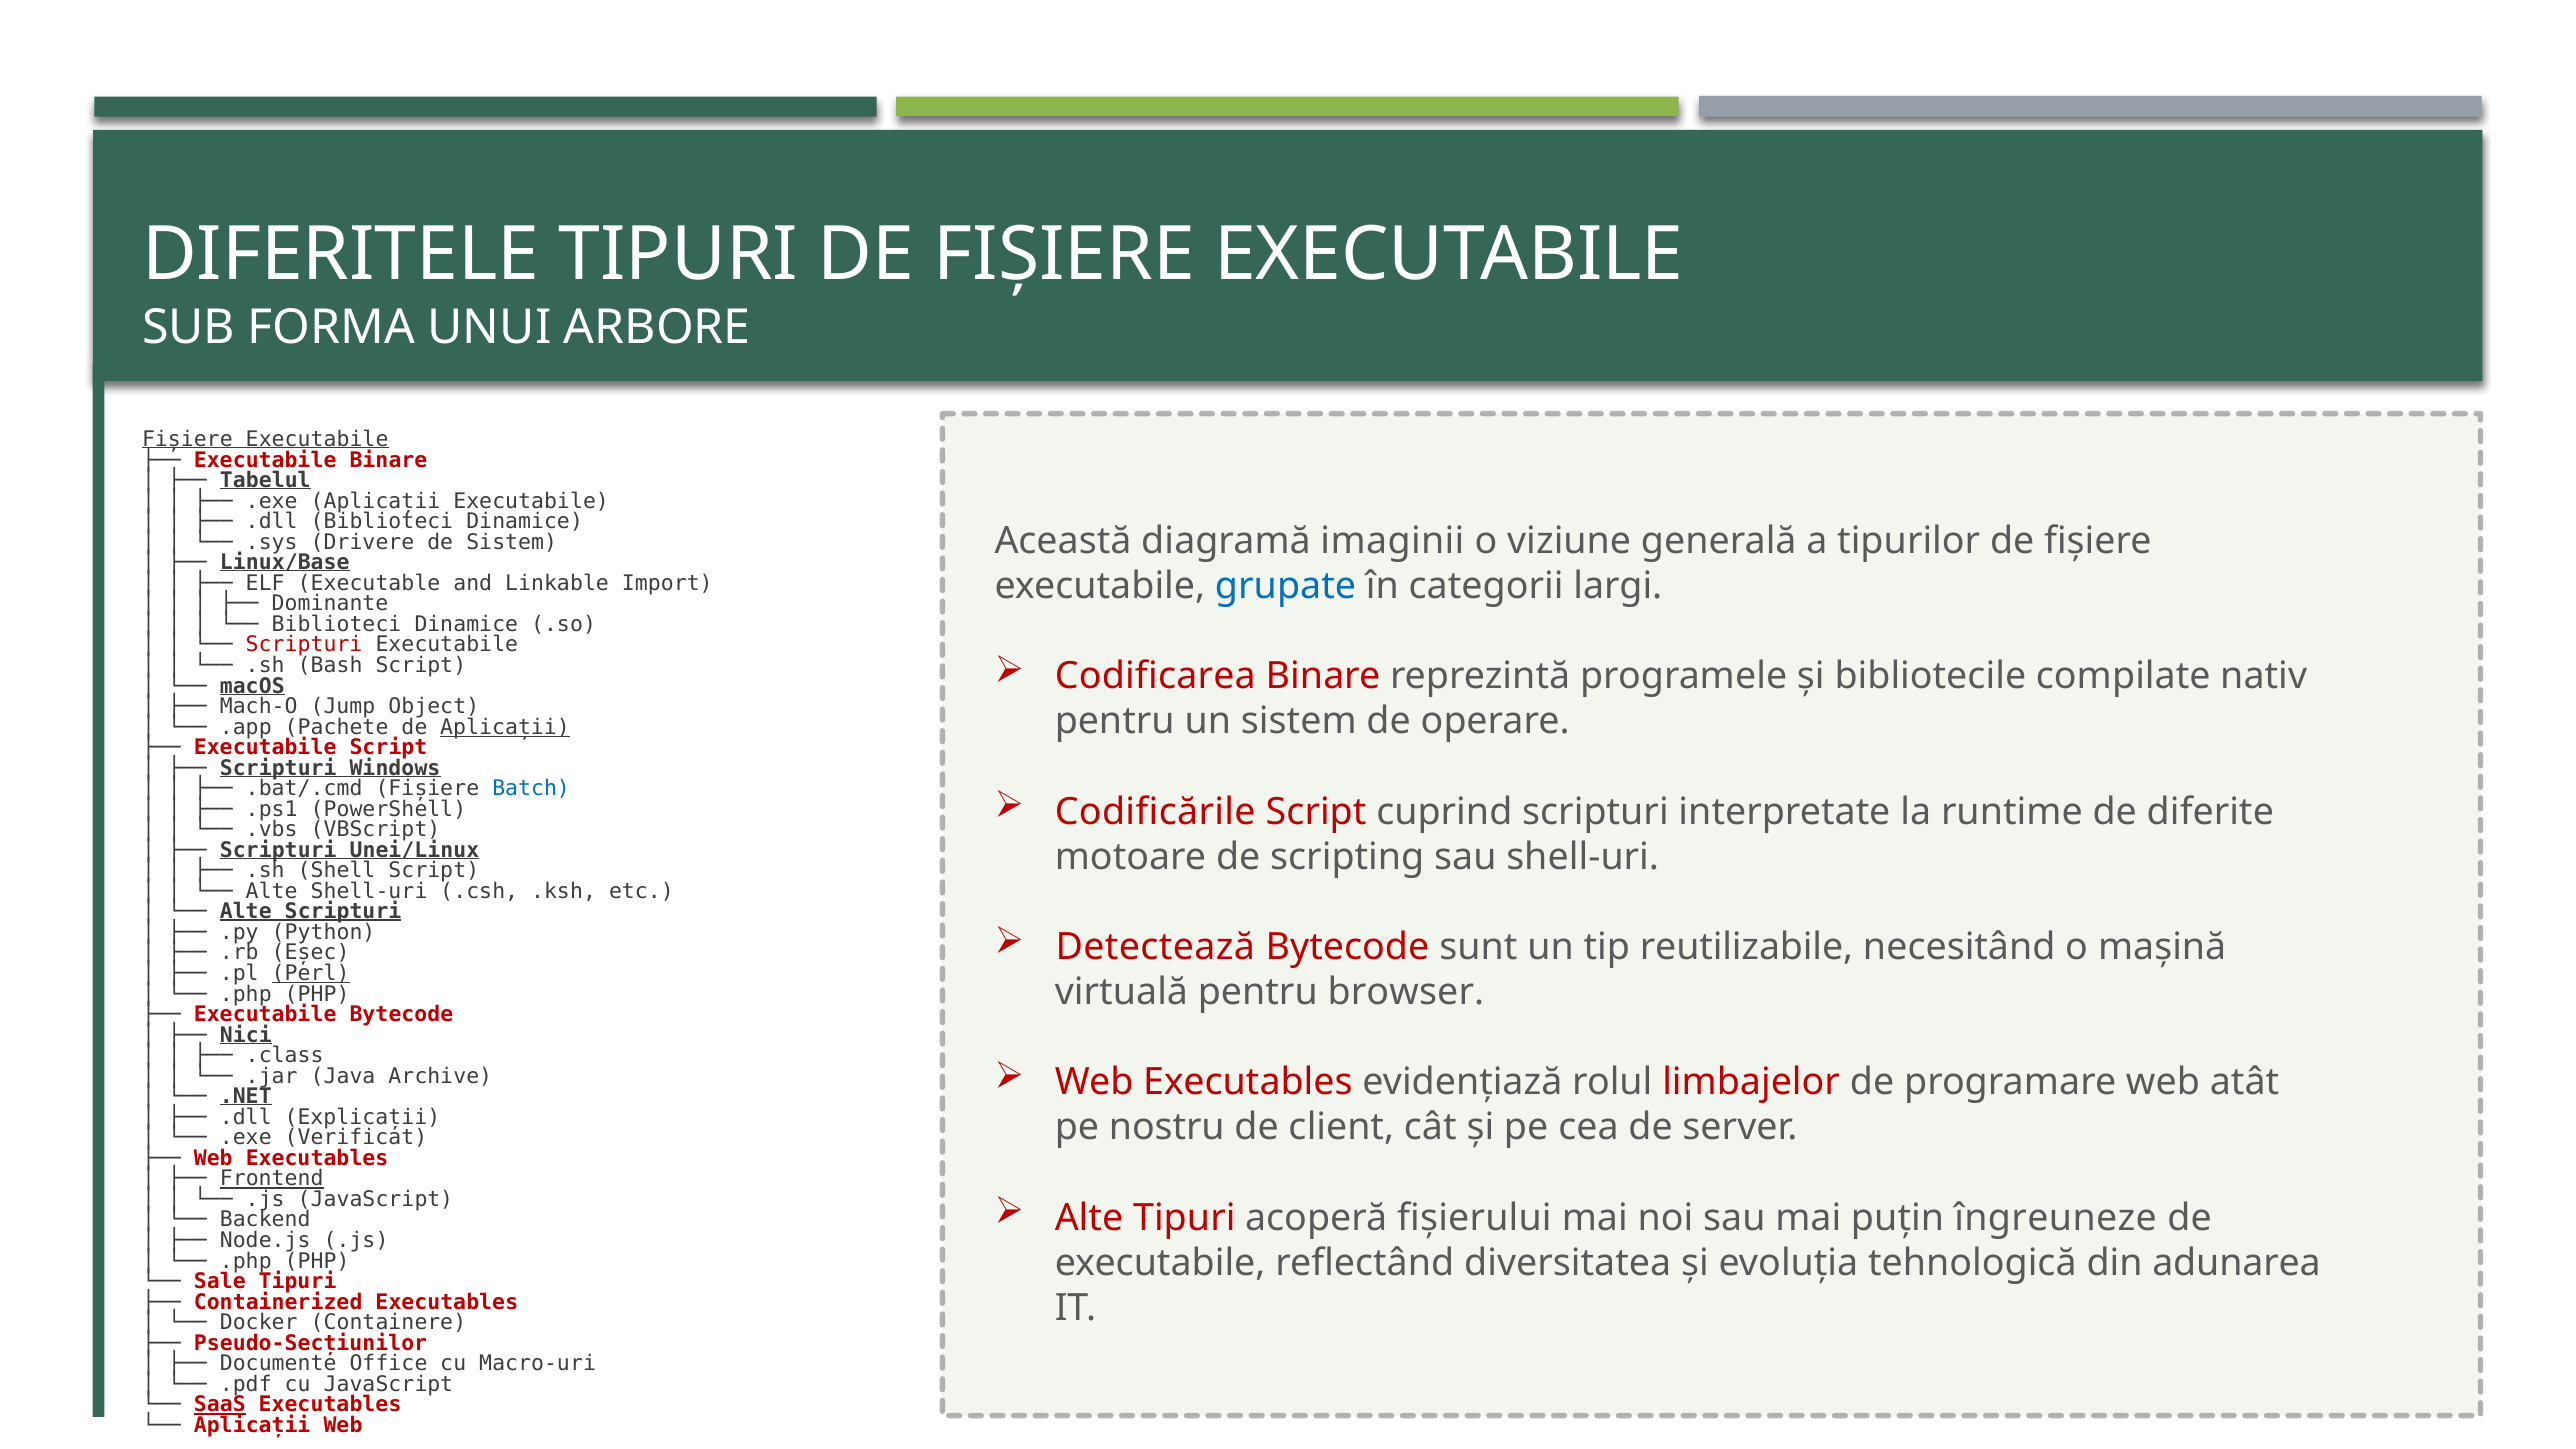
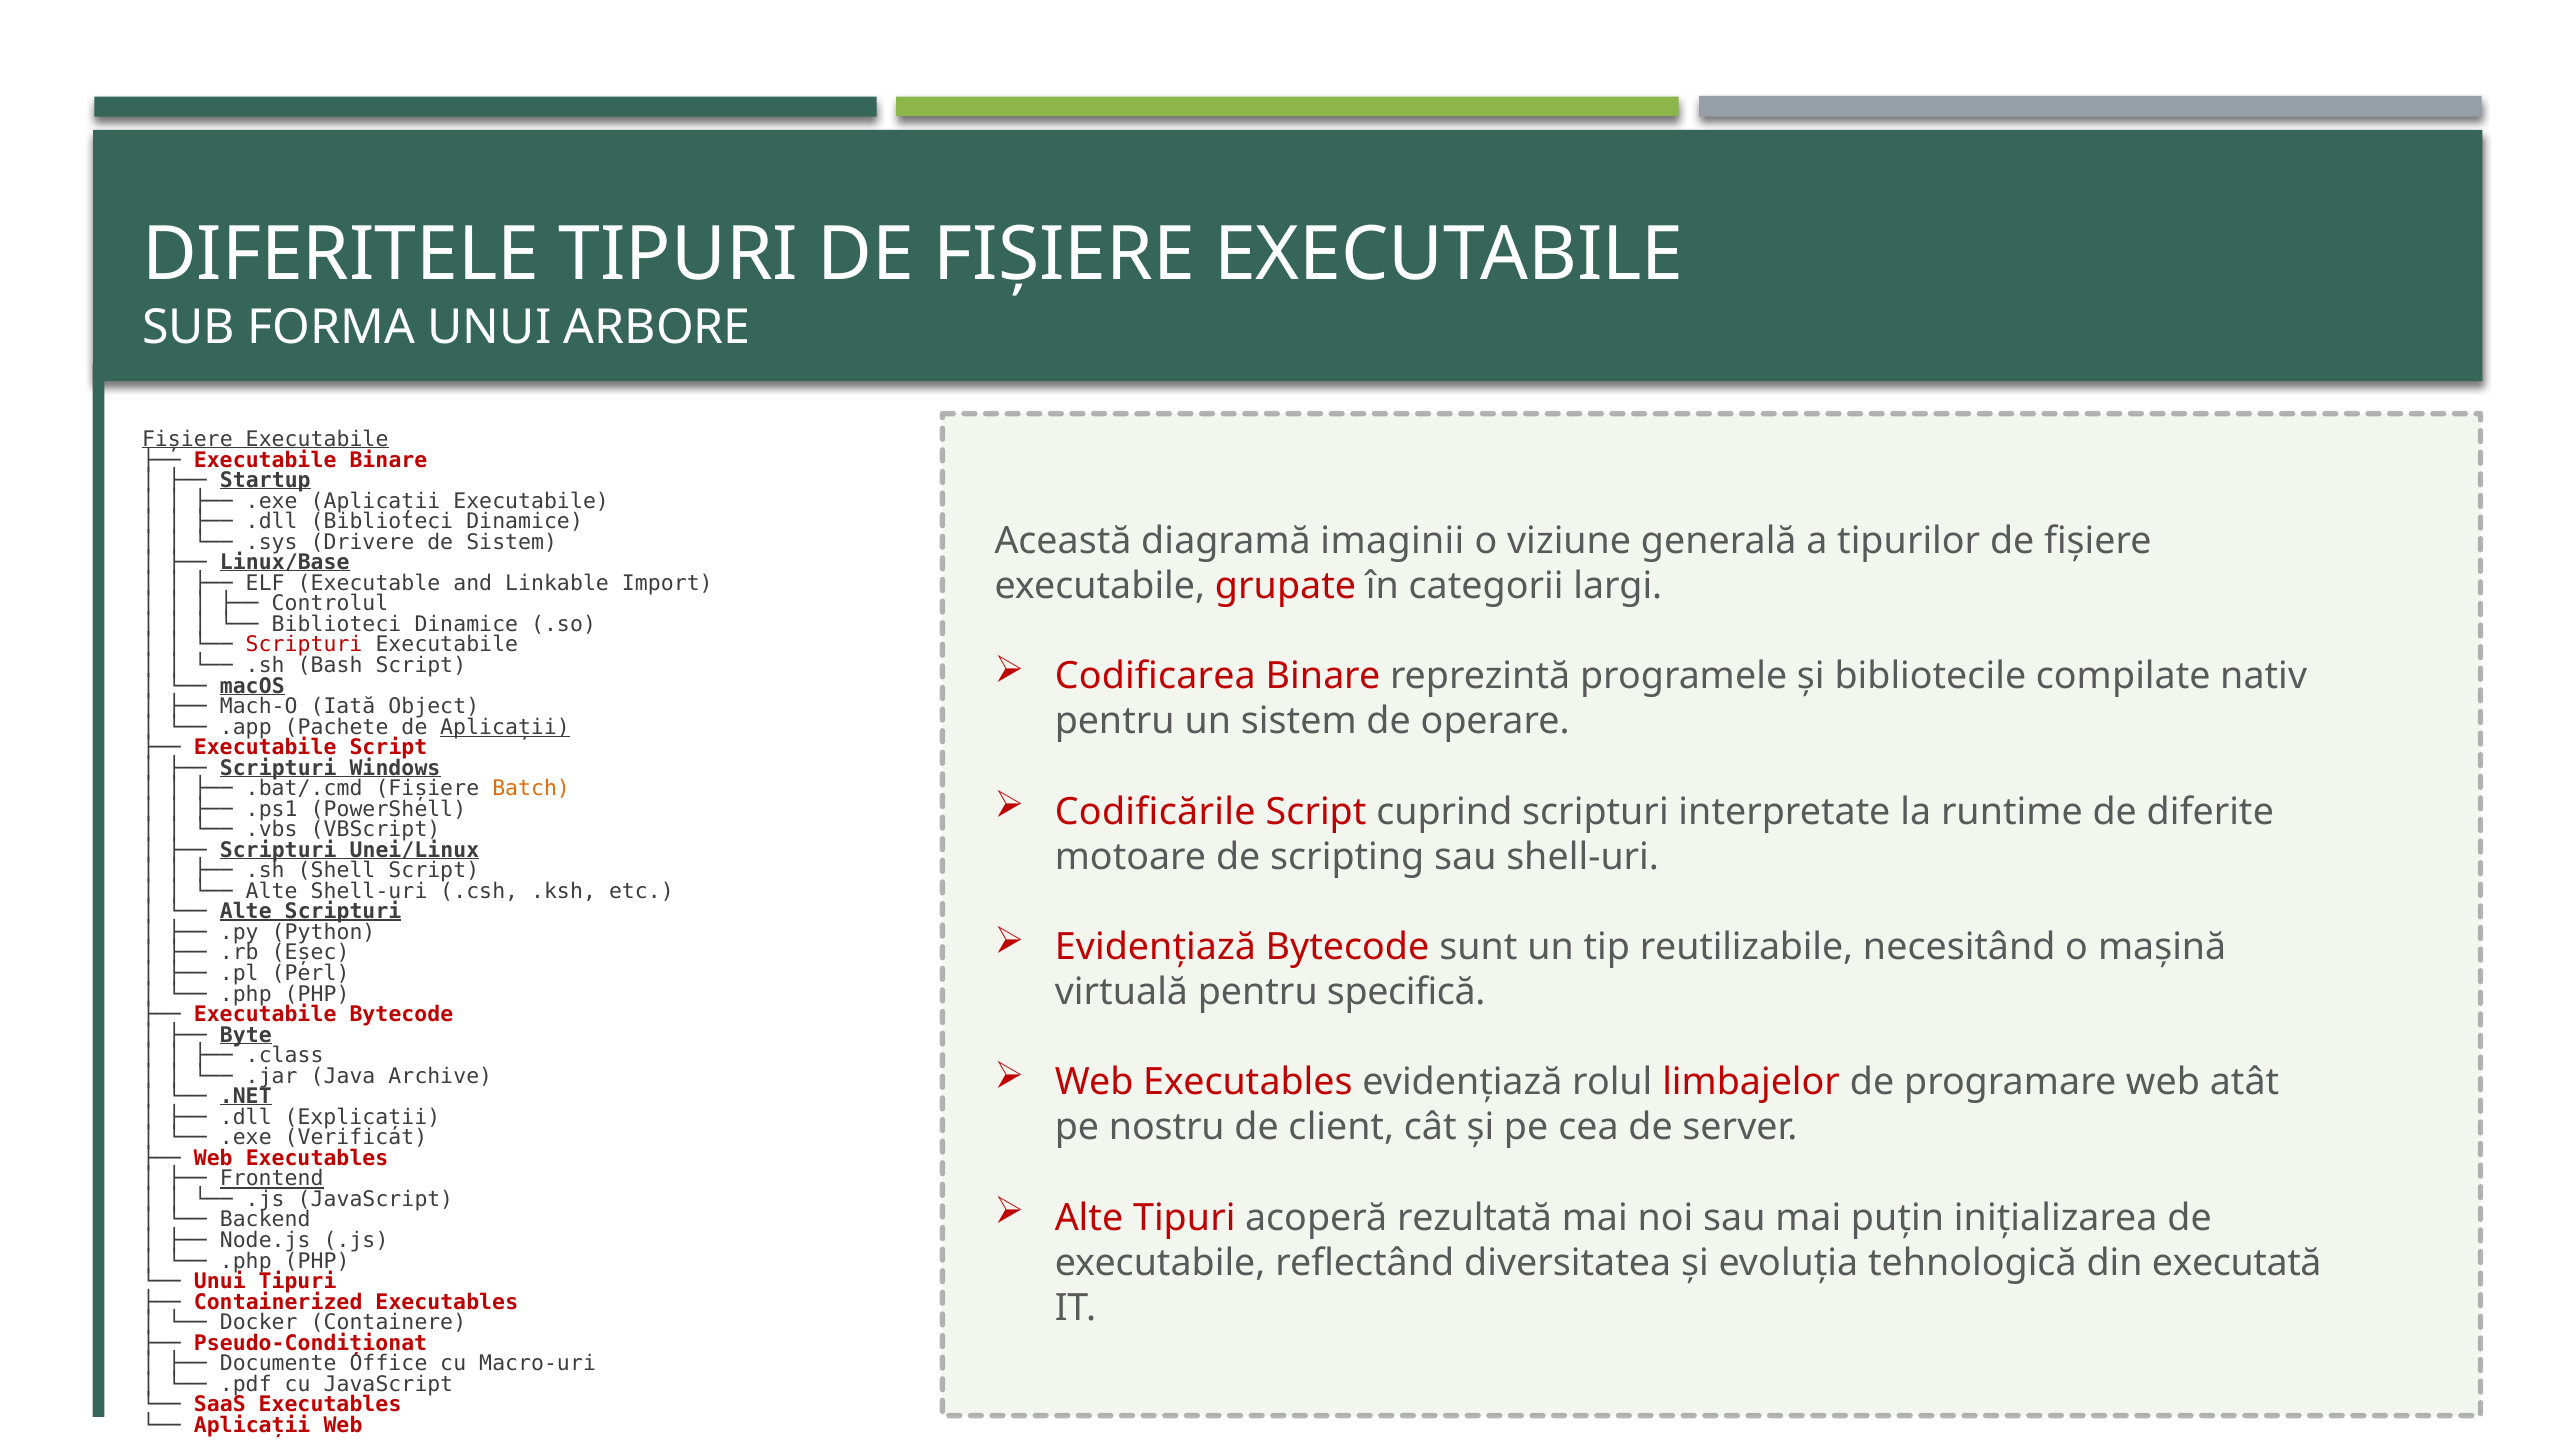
Tabelul: Tabelul -> Startup (265, 481)
grupate colour: blue -> red (1286, 586)
Dominante: Dominante -> Controlul (330, 604)
Jump: Jump -> Iată (343, 706)
Batch colour: blue -> orange (531, 789)
Detectează: Detectează -> Evidențiază (1155, 947)
Perl underline: present -> none (311, 973)
browser: browser -> specifică (1406, 992)
Nici: Nici -> Byte (246, 1035)
fișierului: fișierului -> rezultată (1475, 1218)
îngreuneze: îngreuneze -> inițializarea (2056, 1218)
adunarea: adunarea -> executată (2237, 1263)
Sale: Sale -> Unui (220, 1281)
Pseudo-Secțiunilor: Pseudo-Secțiunilor -> Pseudo-Condiționat (311, 1343)
SaaS underline: present -> none (220, 1405)
